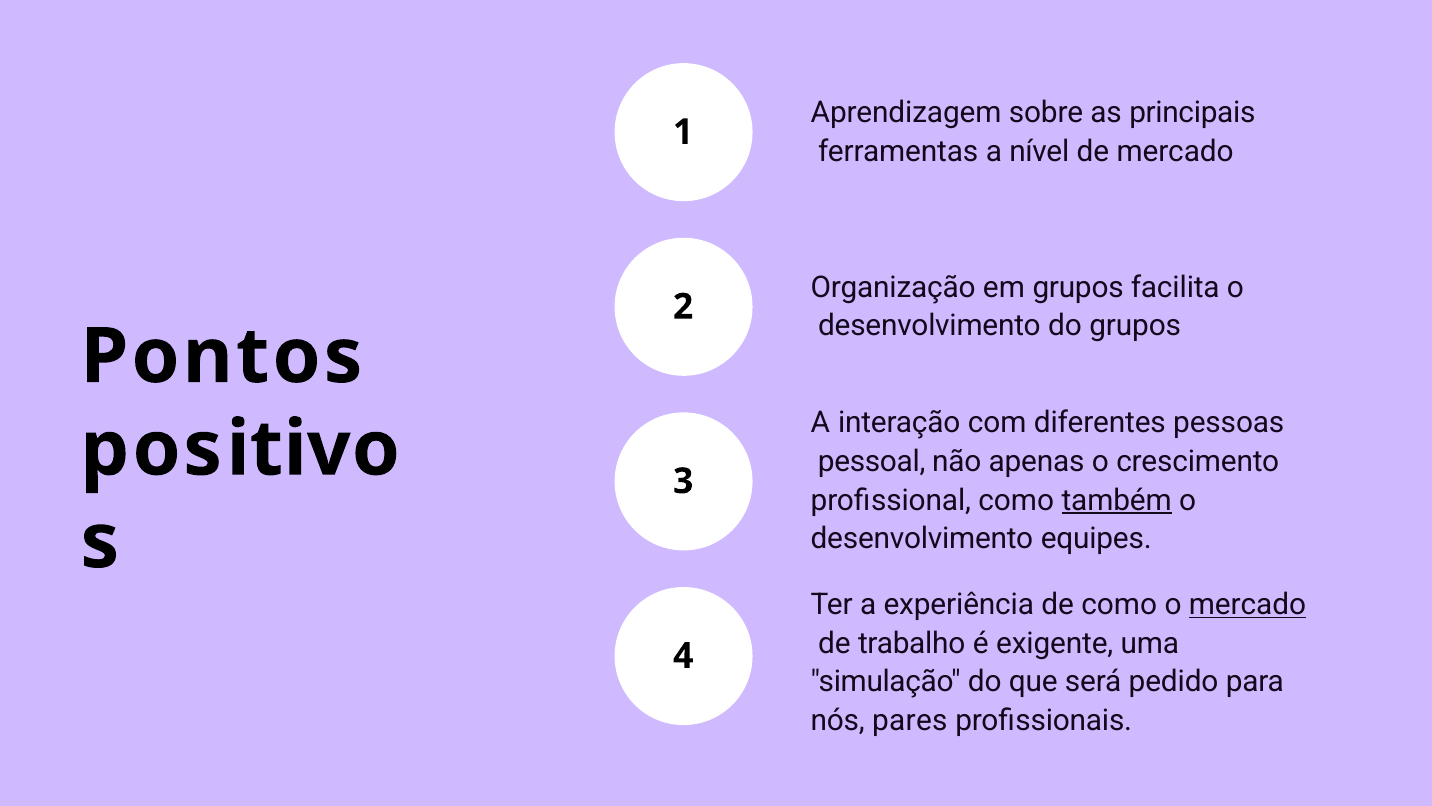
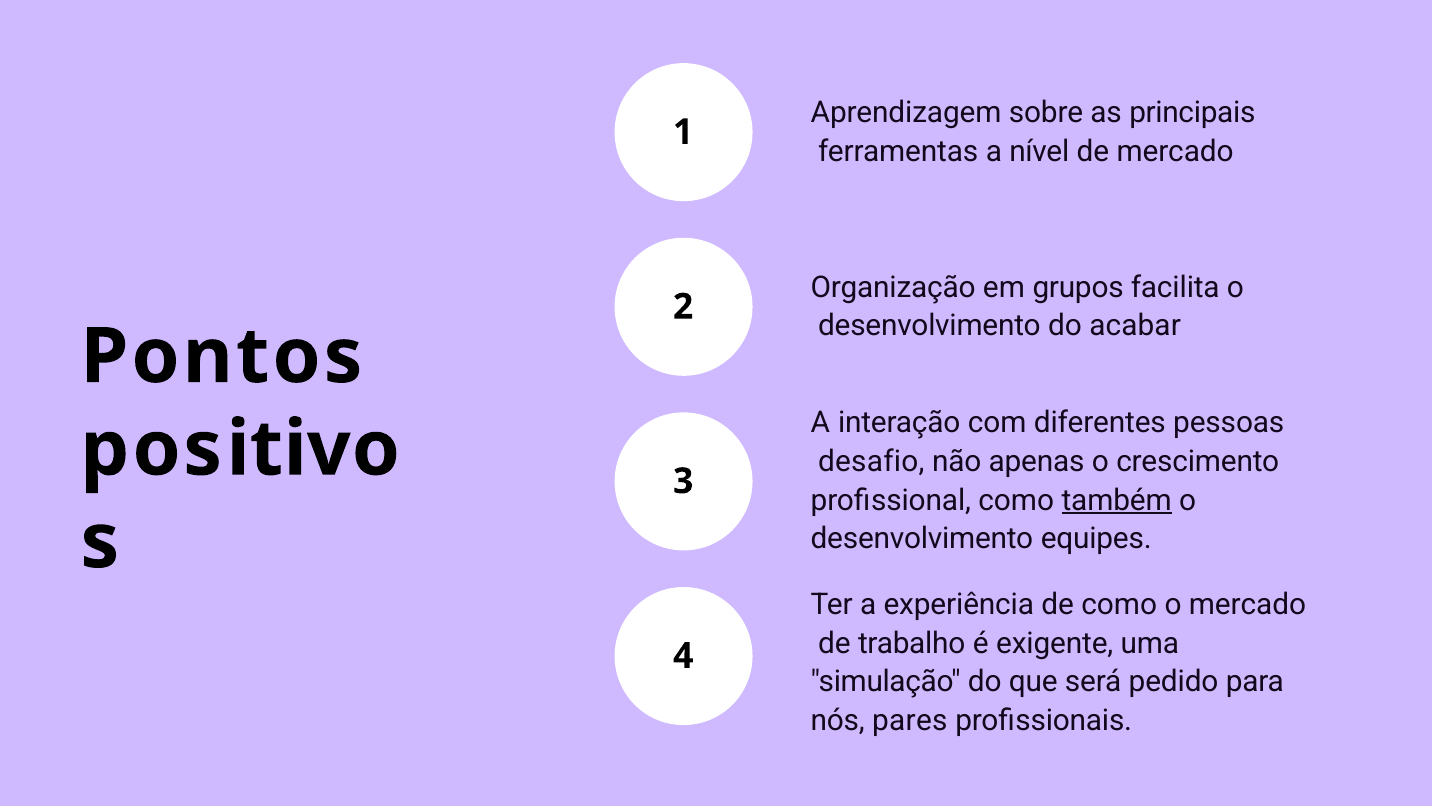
do grupos: grupos -> acabar (1135, 326)
pessoal: pessoal -> desafio (871, 461)
mercado underline: present -> none (1248, 604)
